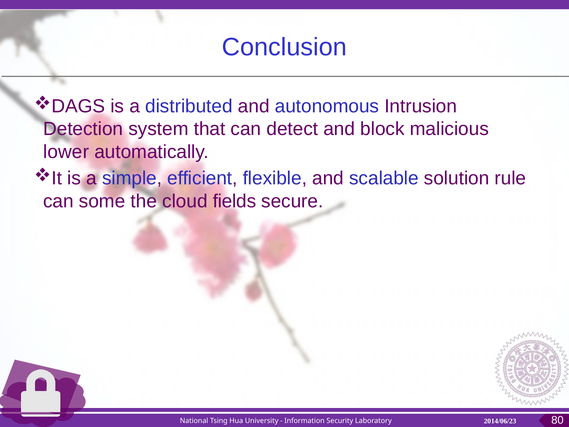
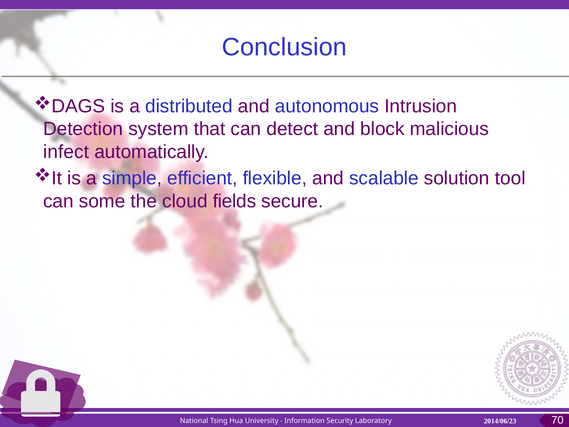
lower: lower -> infect (66, 152)
rule: rule -> tool (510, 178)
80: 80 -> 70 (557, 420)
